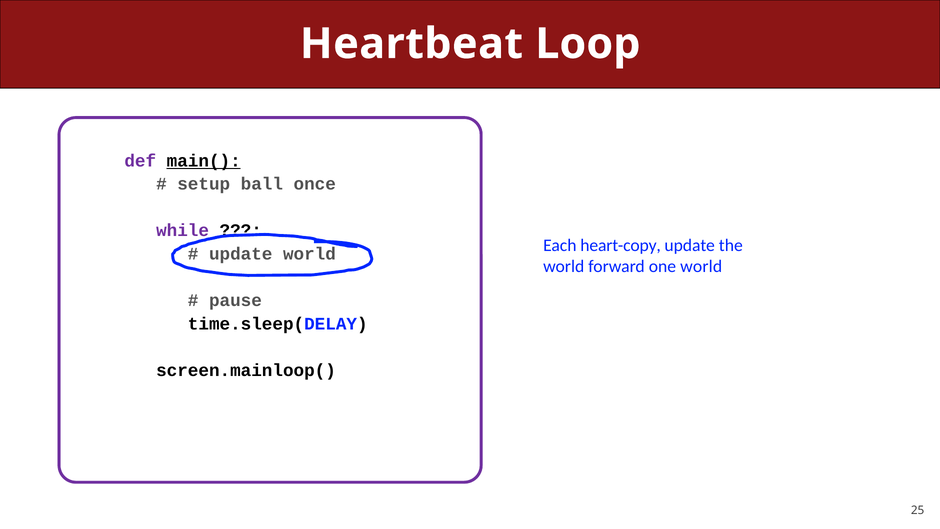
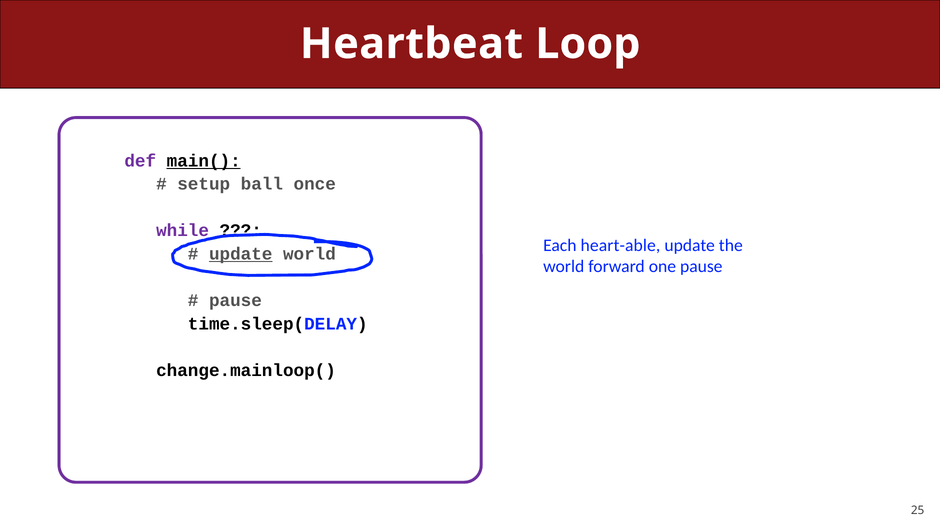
heart-copy: heart-copy -> heart-able (620, 245)
update underline: none -> present (241, 254)
one world: world -> pause (701, 266)
screen.mainloop(: screen.mainloop( -> change.mainloop( (246, 370)
